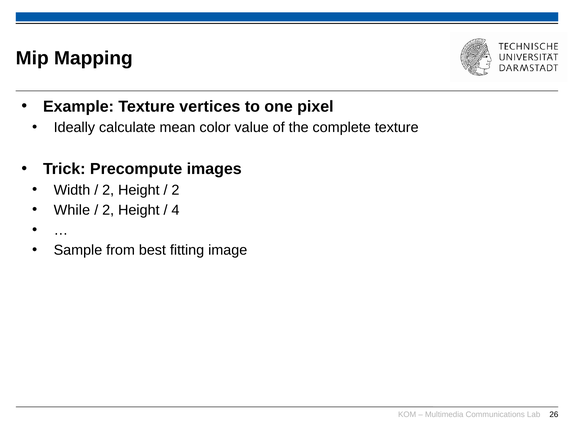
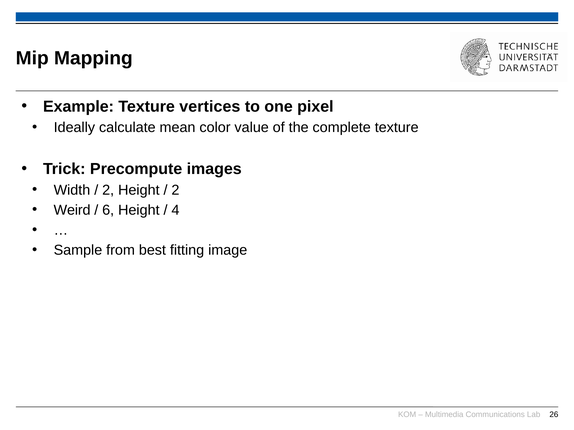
While: While -> Weird (72, 210)
2: 2 -> 6 (108, 210)
